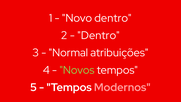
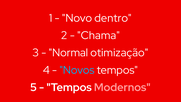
Dentro: Dentro -> Chama (99, 35)
atribuições: atribuições -> otimização (119, 53)
Novos colour: light green -> light blue (77, 70)
